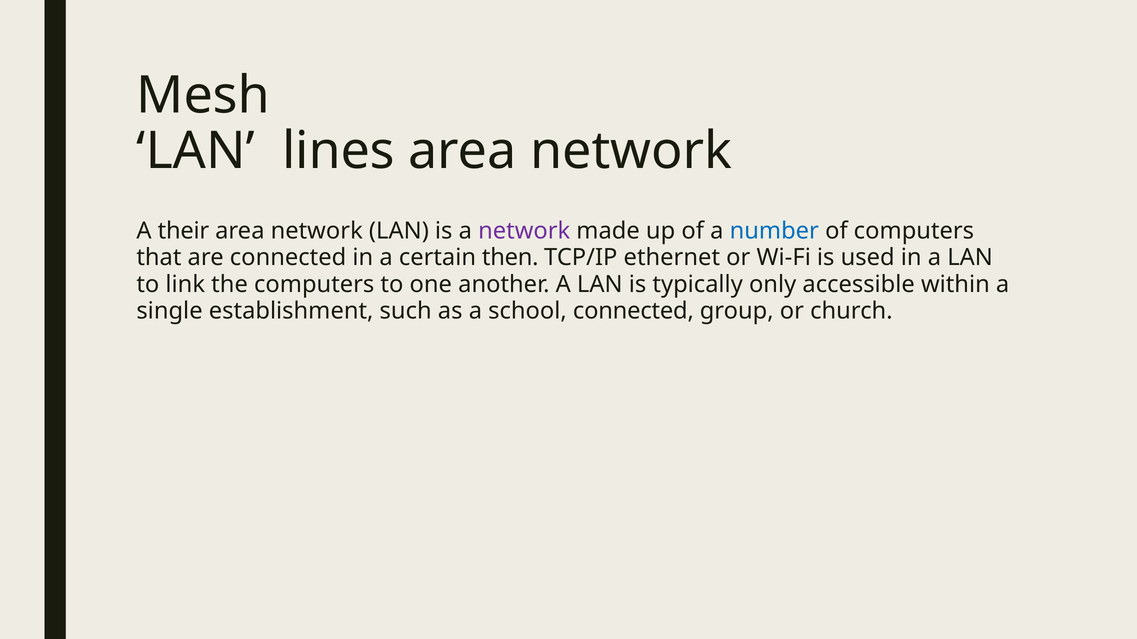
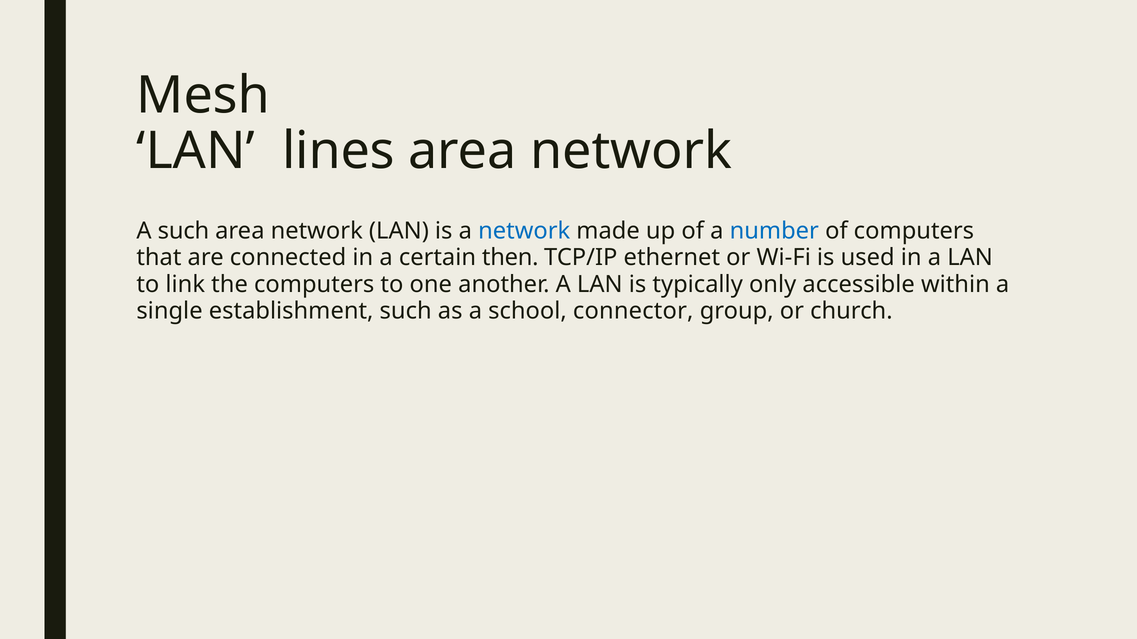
A their: their -> such (183, 231)
network colour: purple -> blue (524, 231)
school connected: connected -> connector (633, 311)
